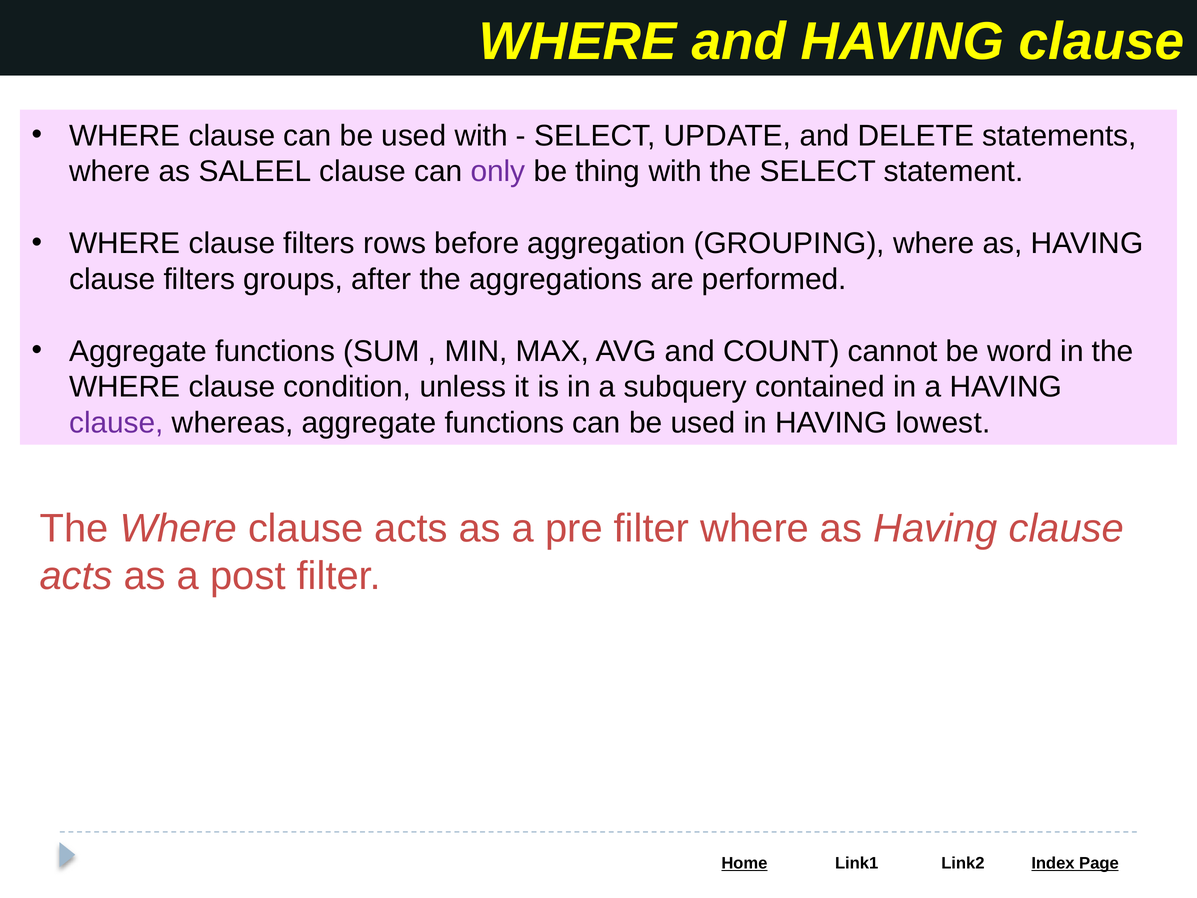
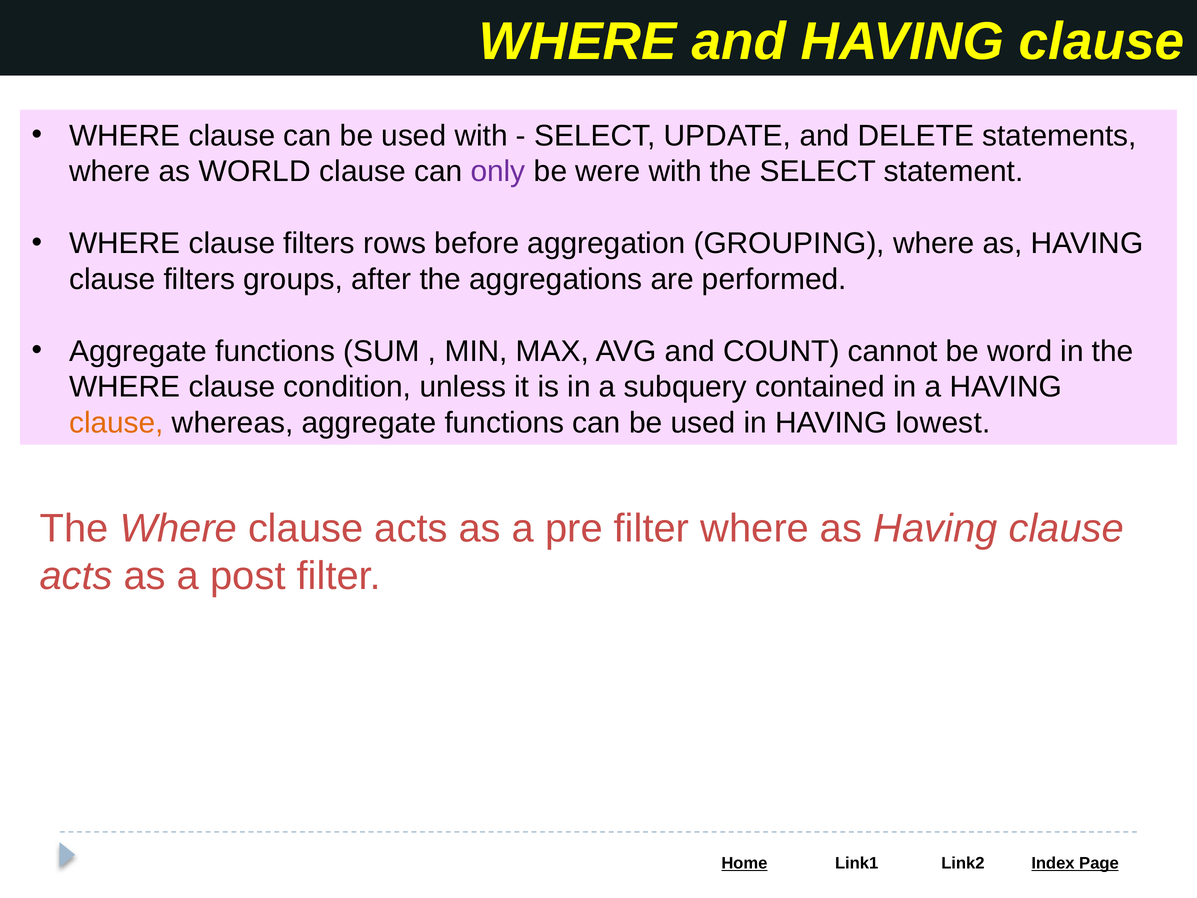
SALEEL: SALEEL -> WORLD (255, 172)
thing: thing -> were (608, 172)
clause colour: purple -> orange (116, 423)
